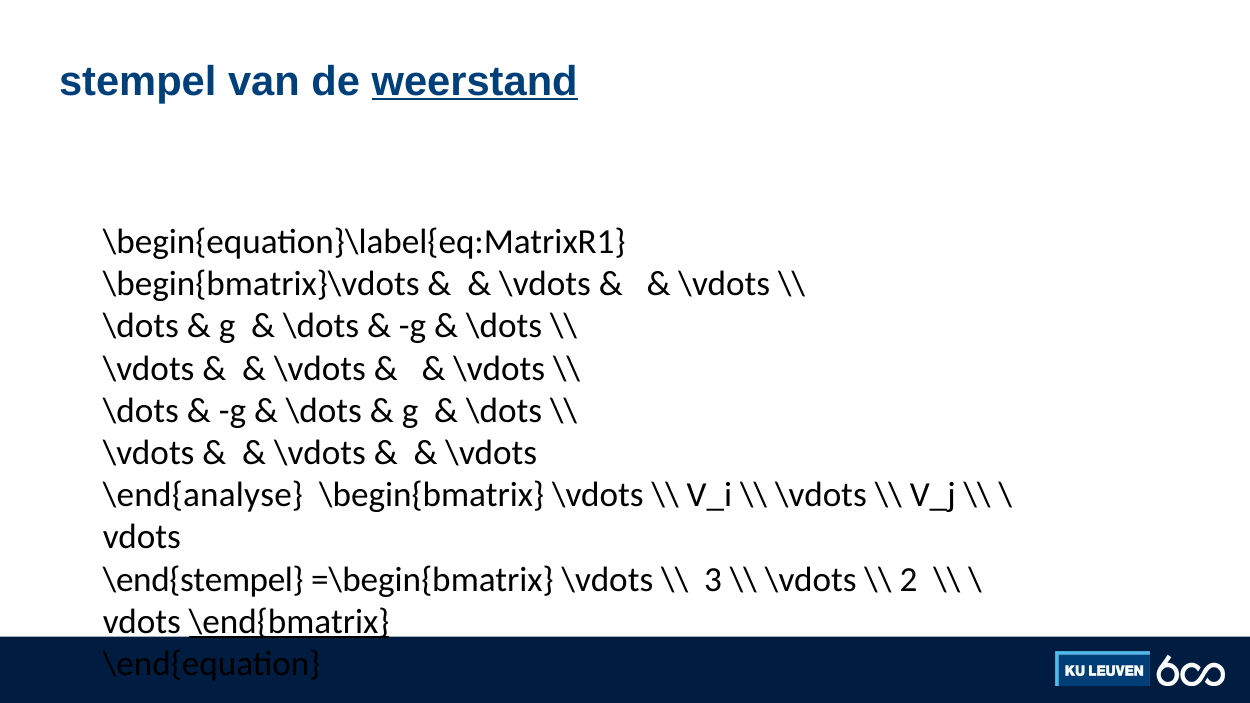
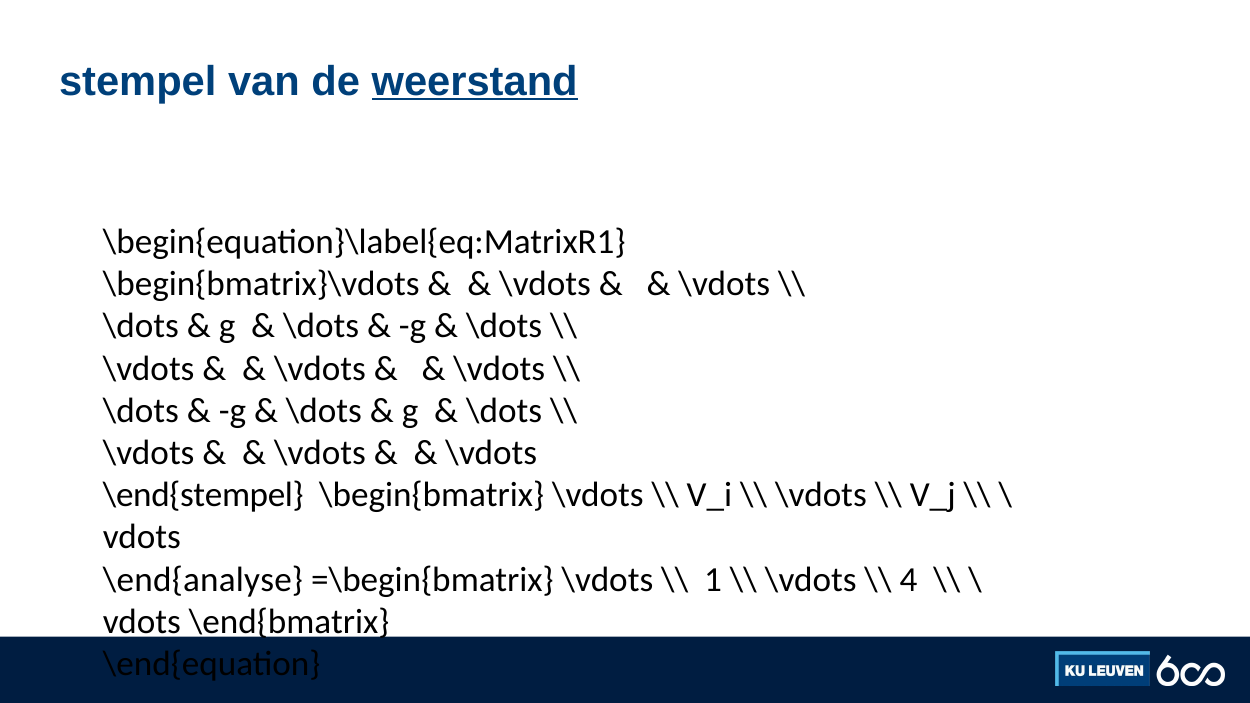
\end{analyse: \end{analyse -> \end{stempel (203, 495)
\end{stempel: \end{stempel -> \end{analyse (203, 580)
3: 3 -> 1 (713, 580)
2: 2 -> 4 (908, 580)
\end{bmatrix underline: present -> none (289, 622)
